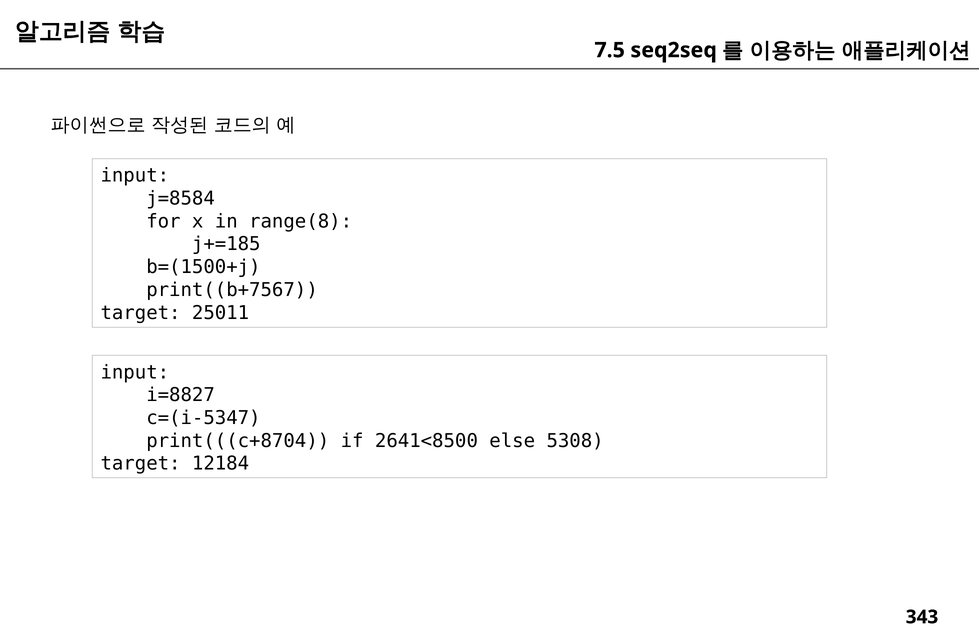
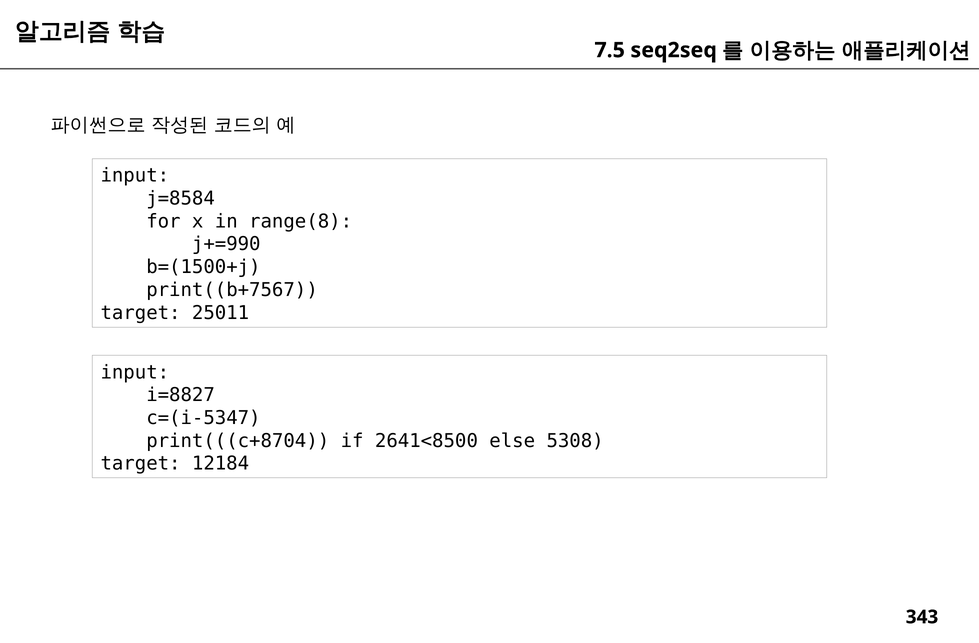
j+=185: j+=185 -> j+=990 (226, 244)
